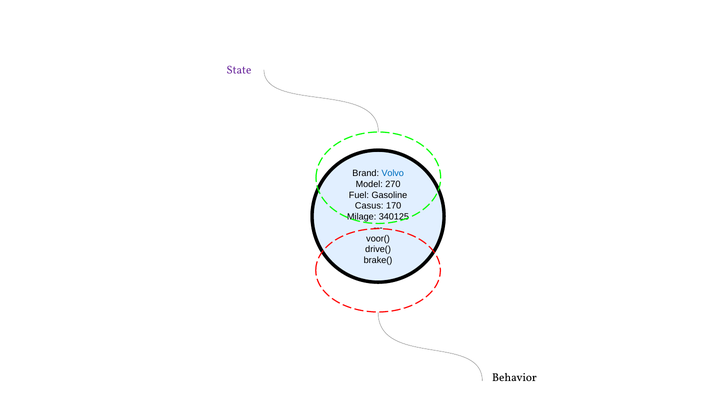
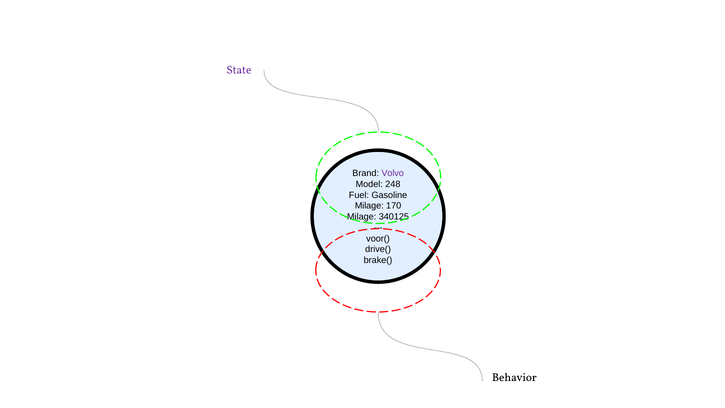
Volvo colour: blue -> purple (393, 173)
270: 270 -> 248 (393, 184)
Casus: Casus -> Milage (369, 206)
